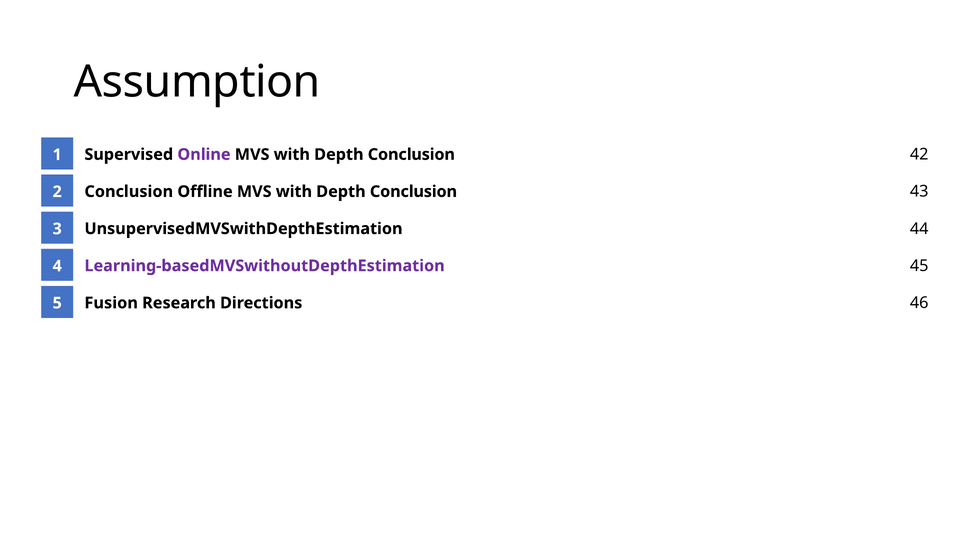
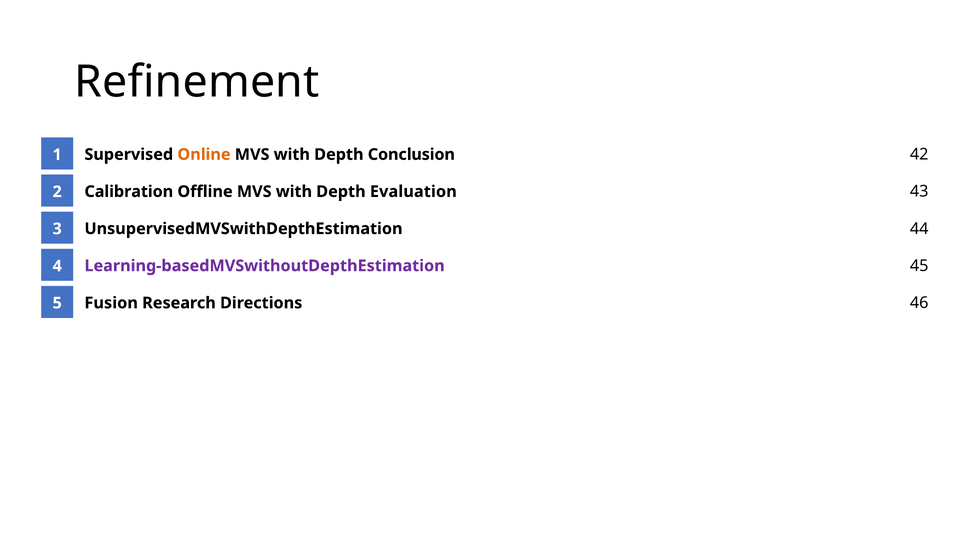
Assumption: Assumption -> Refinement (197, 82)
Online colour: purple -> orange (204, 154)
Conclusion: Conclusion -> Calibration (129, 192)
Conclusion: Conclusion -> Evaluation (413, 192)
